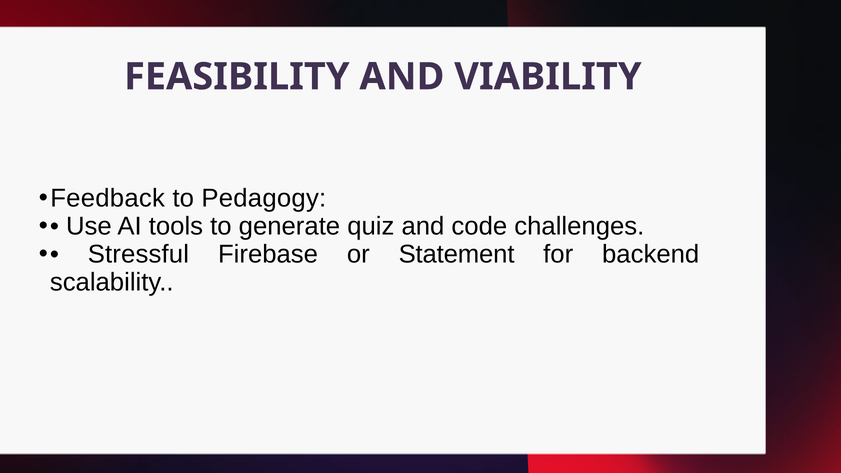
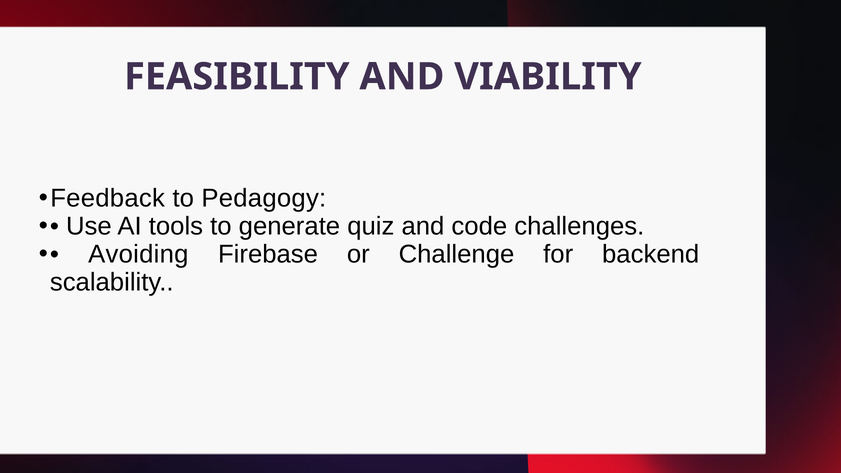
Stressful: Stressful -> Avoiding (138, 255)
Statement: Statement -> Challenge (456, 255)
